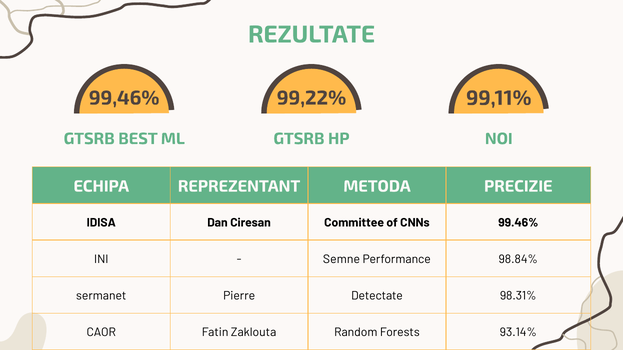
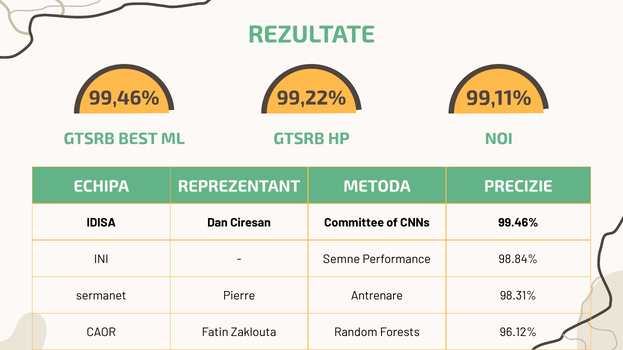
Detectate: Detectate -> Antrenare (377, 296)
93.14%: 93.14% -> 96.12% (518, 333)
